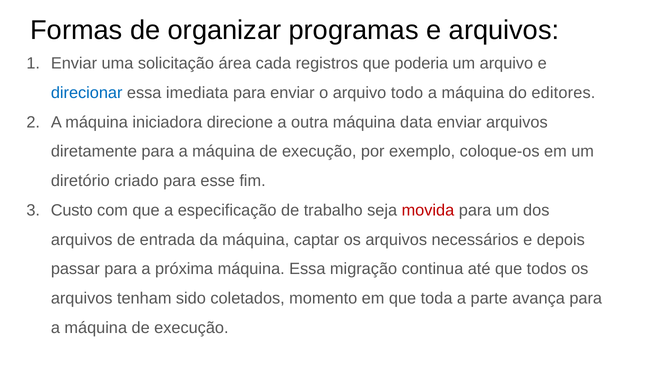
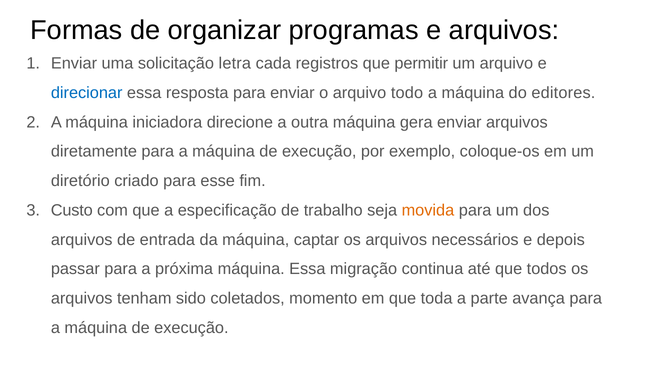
área: área -> letra (235, 64)
poderia: poderia -> permitir (421, 64)
imediata: imediata -> resposta (197, 93)
data: data -> gera (416, 122)
movida colour: red -> orange (428, 210)
